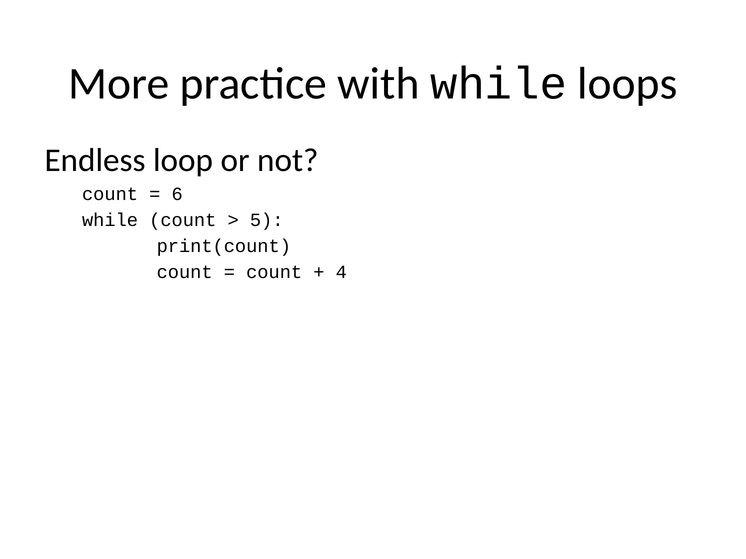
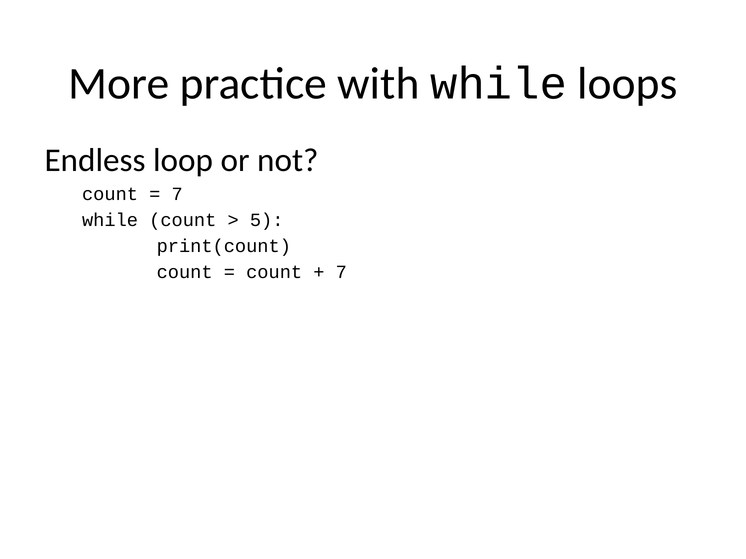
6: 6 -> 7 (177, 194)
4: 4 -> 7 (341, 272)
